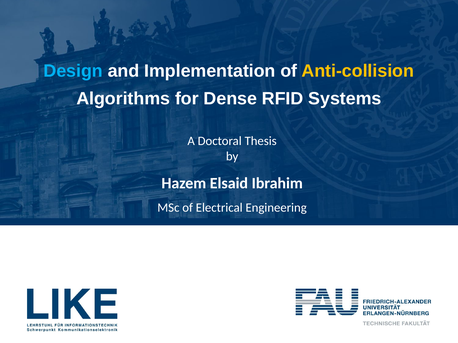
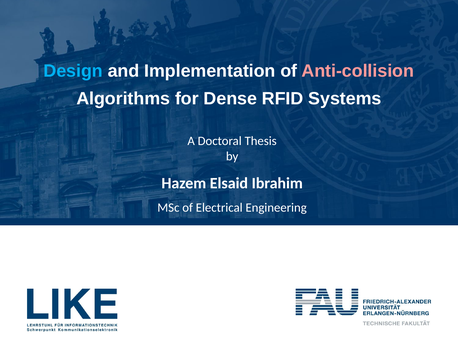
Anti-collision colour: yellow -> pink (358, 71)
